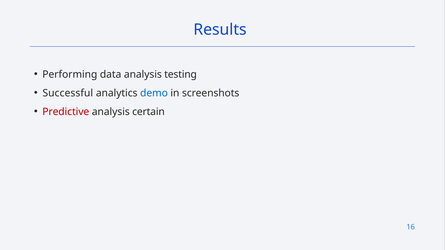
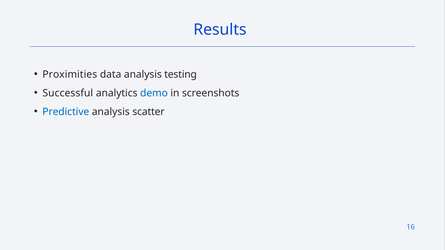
Performing: Performing -> Proximities (70, 74)
Predictive colour: red -> blue (66, 112)
certain: certain -> scatter (148, 112)
